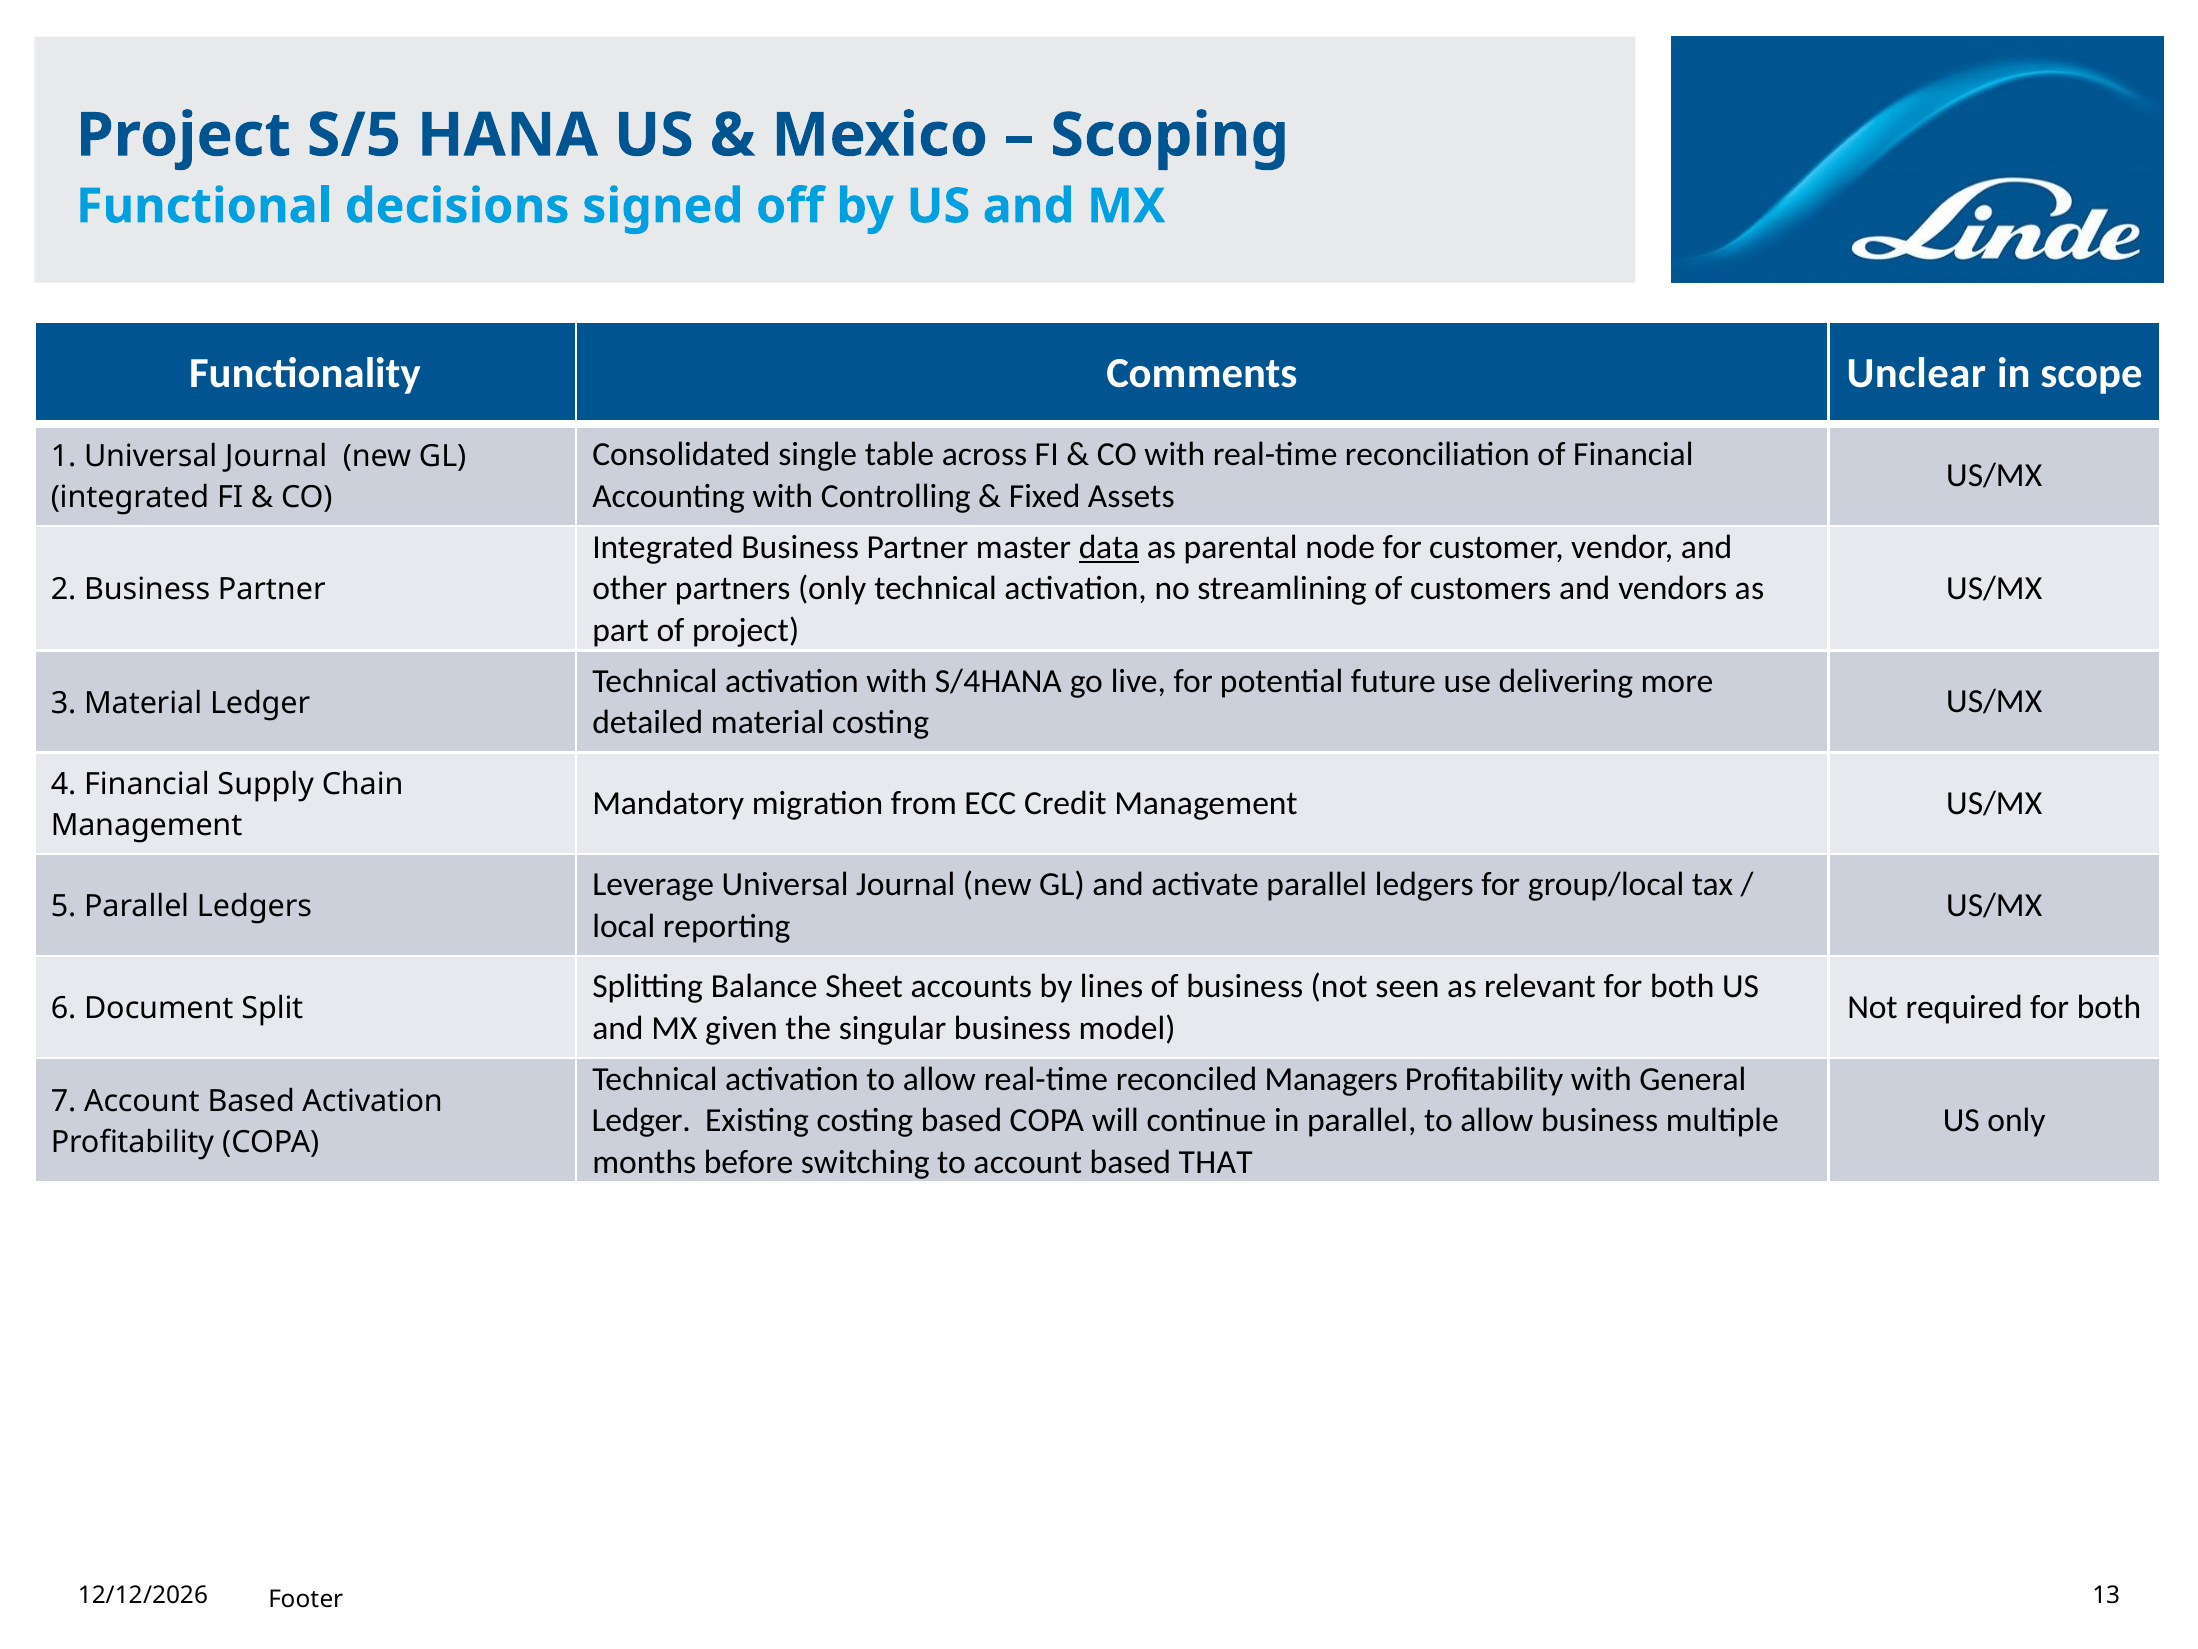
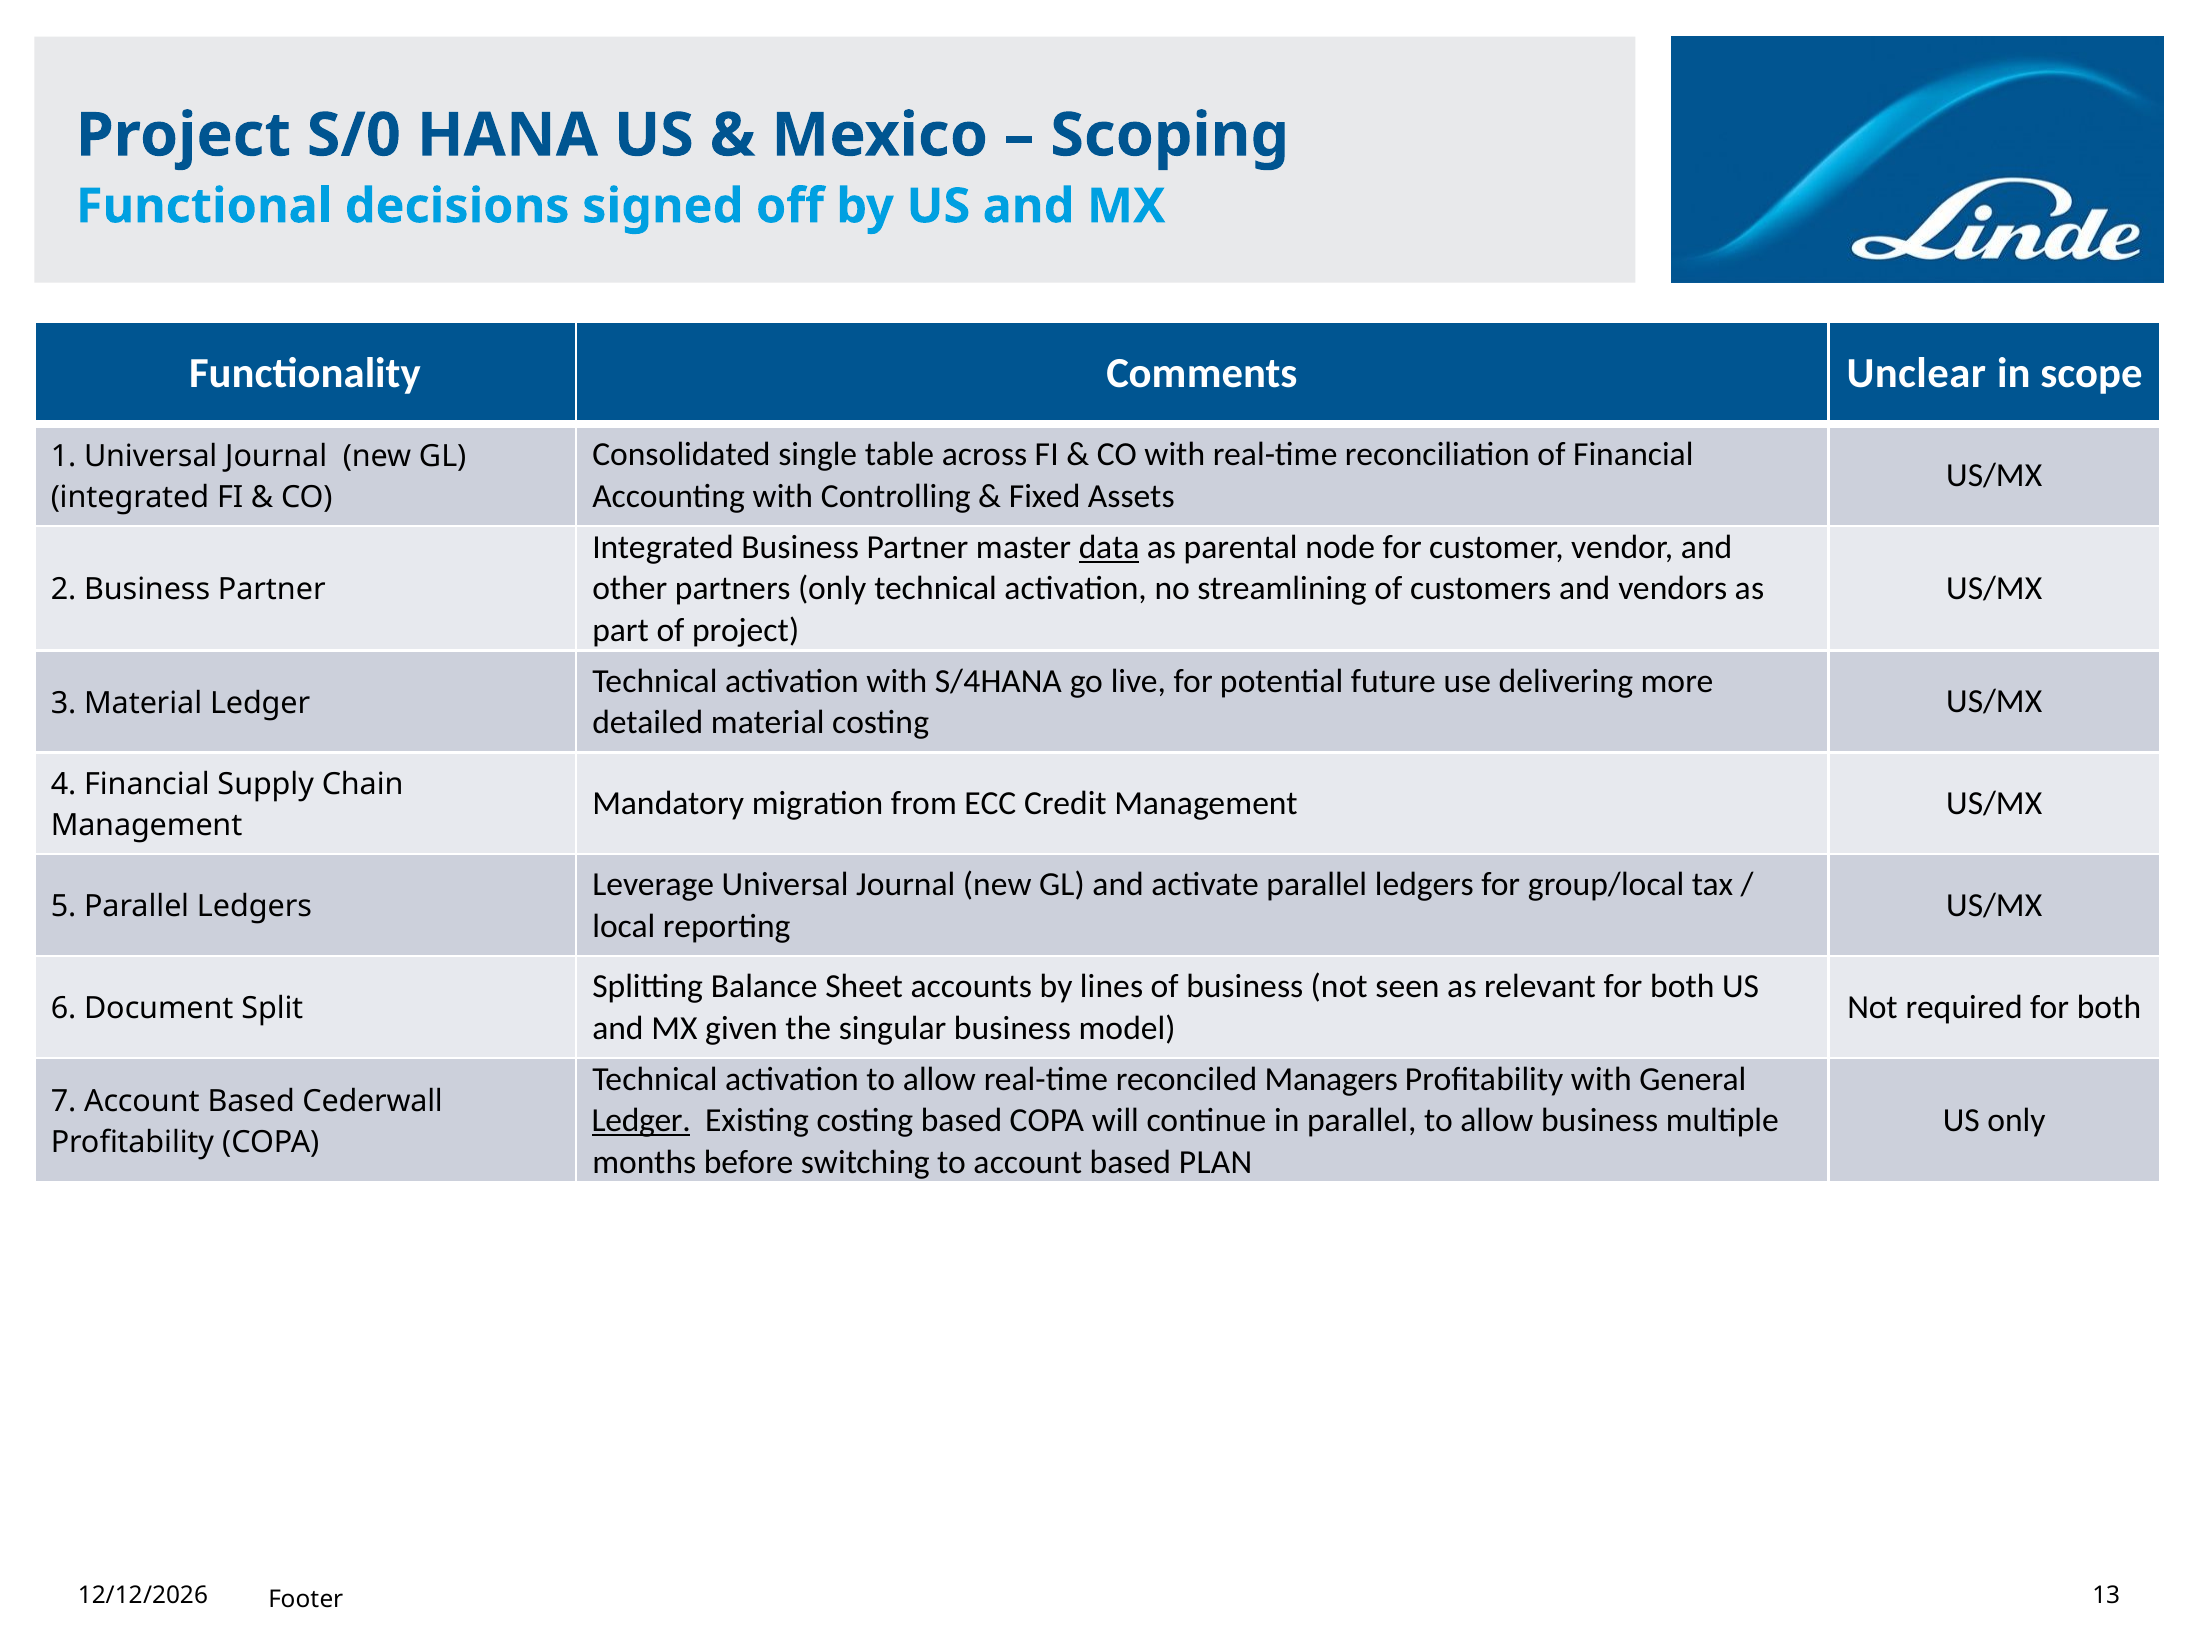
S/5: S/5 -> S/0 (354, 135)
Based Activation: Activation -> Cederwall (373, 1101)
Ledger underline: none -> present (641, 1120)
THAT: THAT -> PLAN (1216, 1162)
